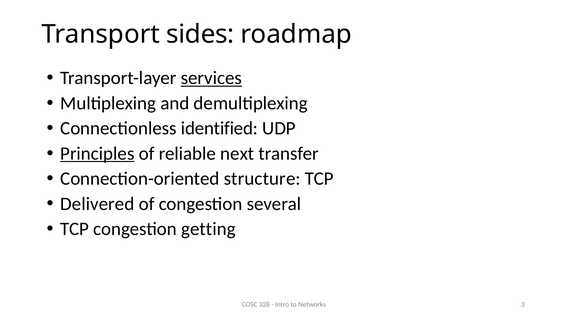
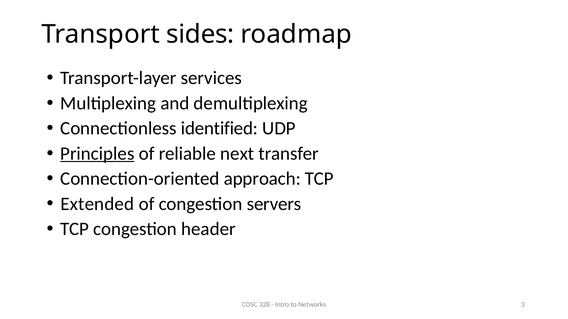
services underline: present -> none (211, 78)
structure: structure -> approach (262, 179)
Delivered: Delivered -> Extended (97, 204)
several: several -> servers (274, 204)
getting: getting -> header (208, 229)
